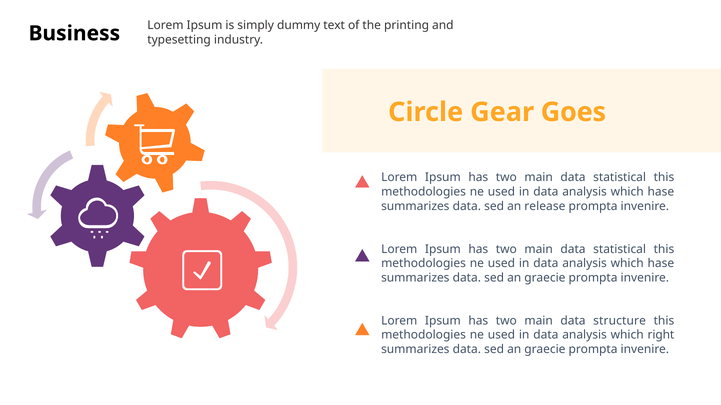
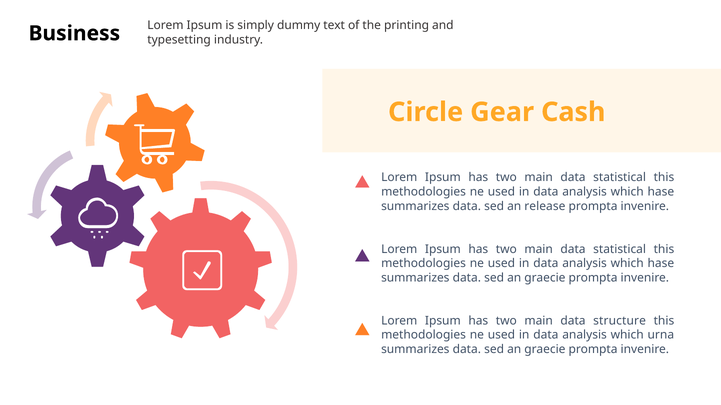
Goes: Goes -> Cash (573, 112)
right: right -> urna (661, 335)
